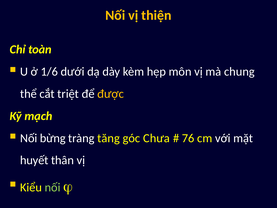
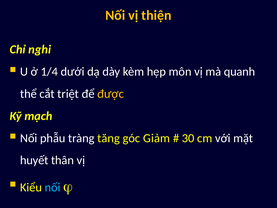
toàn: toàn -> nghi (40, 49)
1/6: 1/6 -> 1/4 (49, 71)
chung: chung -> quanh (240, 71)
bừng: bừng -> phẫu (53, 138)
Chưa: Chưa -> Giảm (157, 138)
76: 76 -> 30 (188, 138)
nối colour: light green -> light blue (53, 187)
